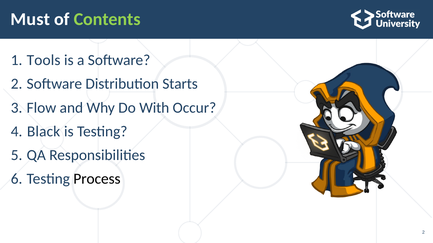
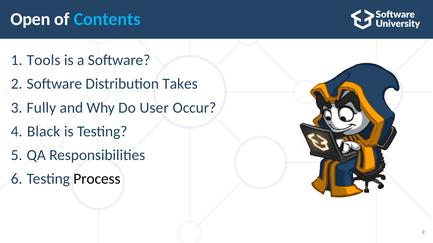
Must: Must -> Open (30, 19)
Contents colour: light green -> light blue (107, 19)
Starts: Starts -> Takes (180, 84)
Flow: Flow -> Fully (41, 108)
With: With -> User (154, 108)
